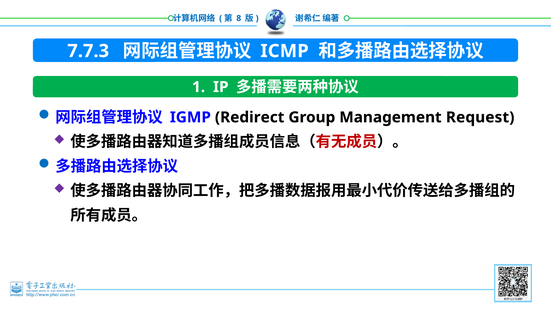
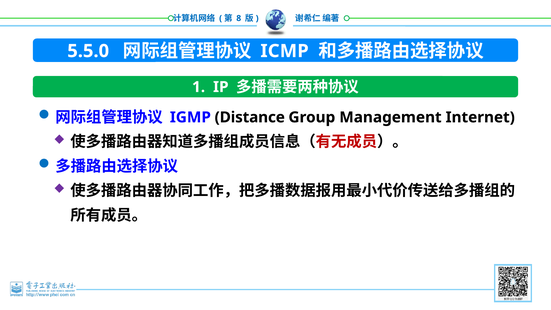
7.7.3: 7.7.3 -> 5.5.0 (88, 51)
Redirect: Redirect -> Distance (250, 117)
Request: Request -> Internet (480, 117)
